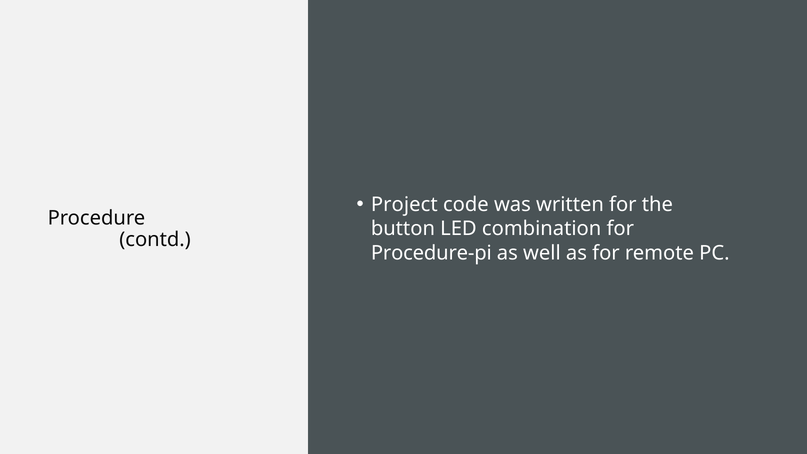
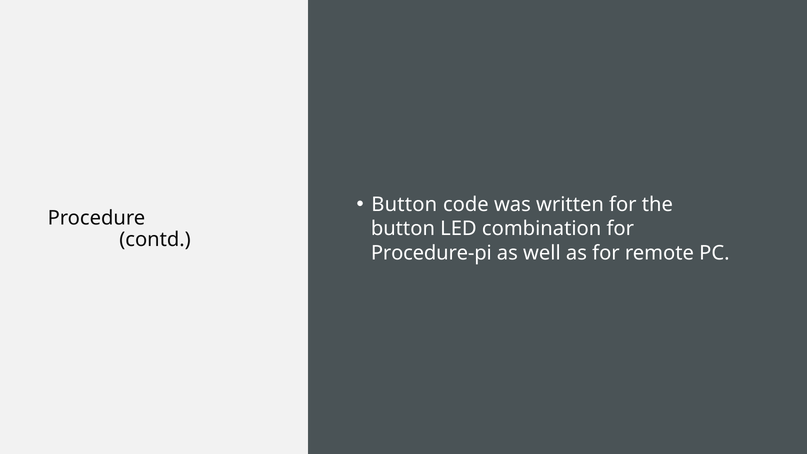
Project: Project -> Button (404, 205)
